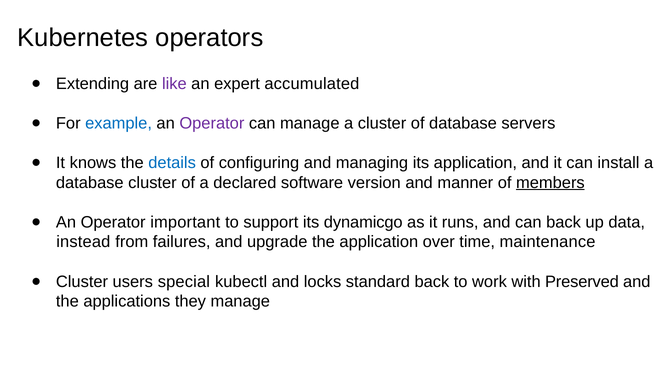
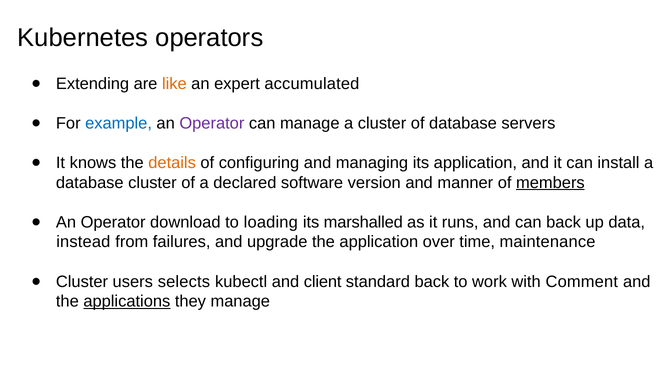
like colour: purple -> orange (174, 84)
details colour: blue -> orange (172, 163)
important: important -> download (185, 222)
support: support -> loading (271, 222)
dynamicgo: dynamicgo -> marshalled (363, 222)
special: special -> selects (184, 281)
locks: locks -> client (323, 281)
Preserved: Preserved -> Comment (582, 281)
applications underline: none -> present (127, 301)
